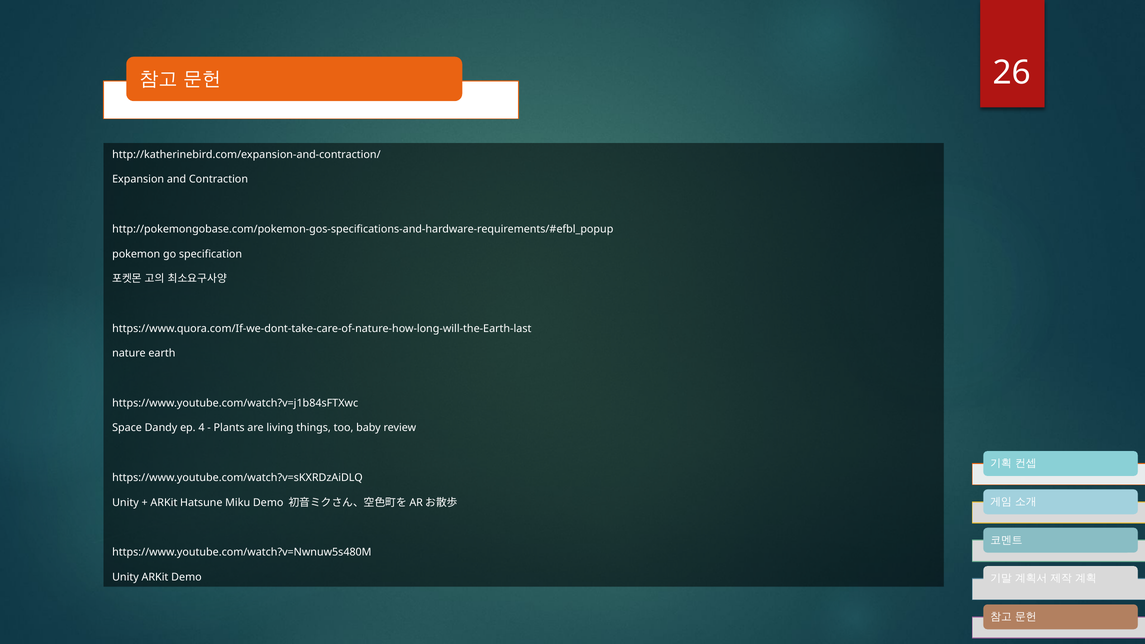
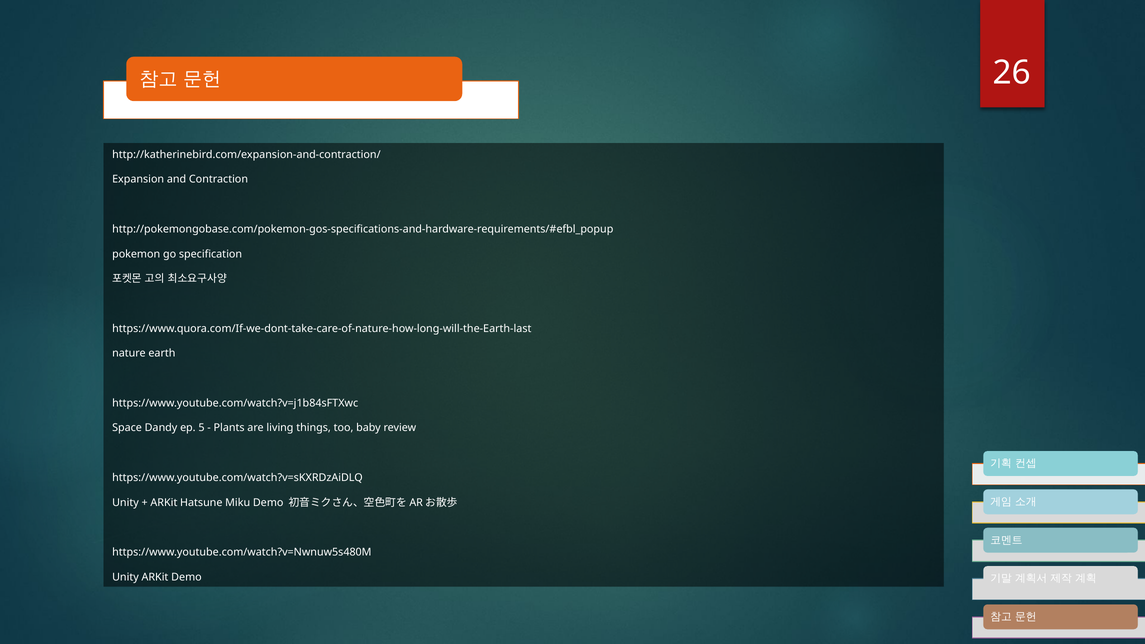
4: 4 -> 5 (202, 428)
